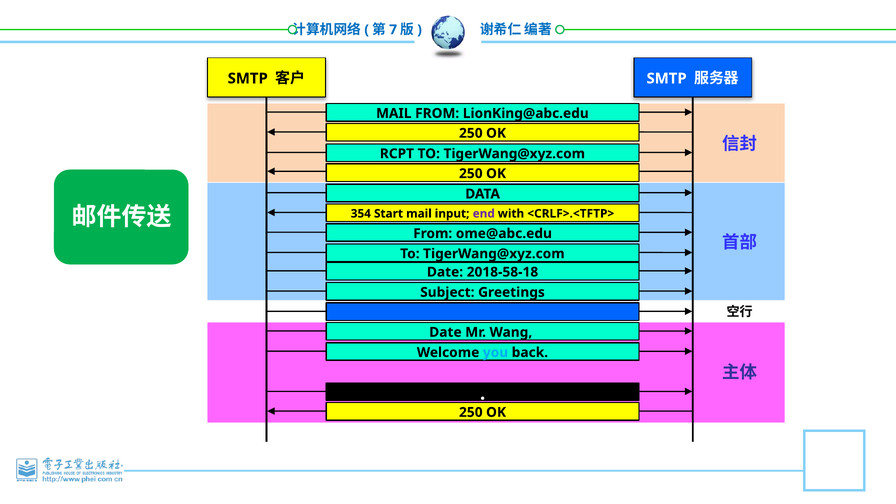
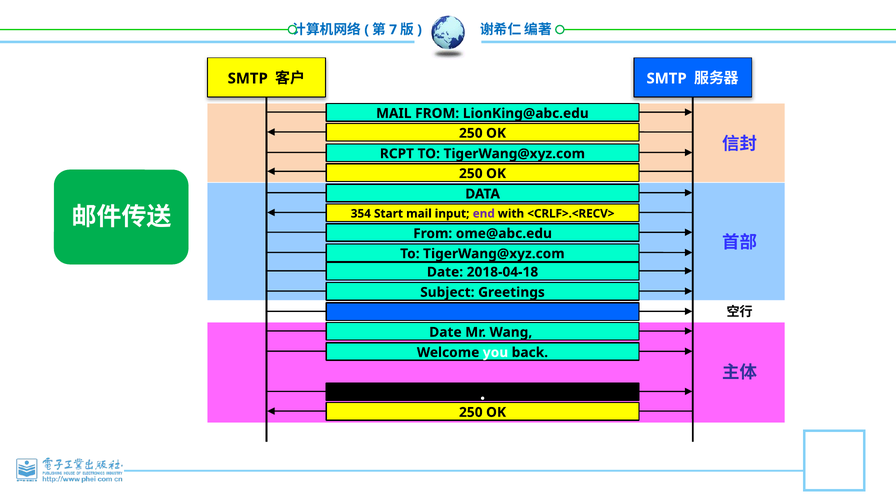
<CRLF>.<TFTP>: <CRLF>.<TFTP> -> <CRLF>.<RECV> (571, 214)
2018-58-18: 2018-58-18 -> 2018-04-18 (502, 272)
you colour: light blue -> white (496, 353)
